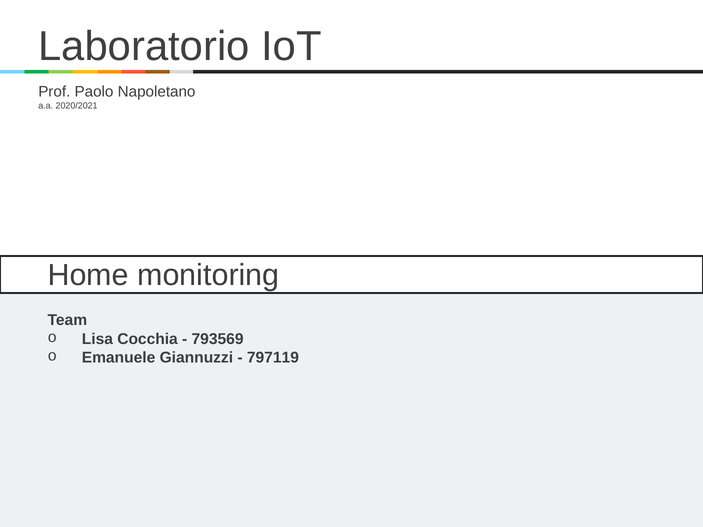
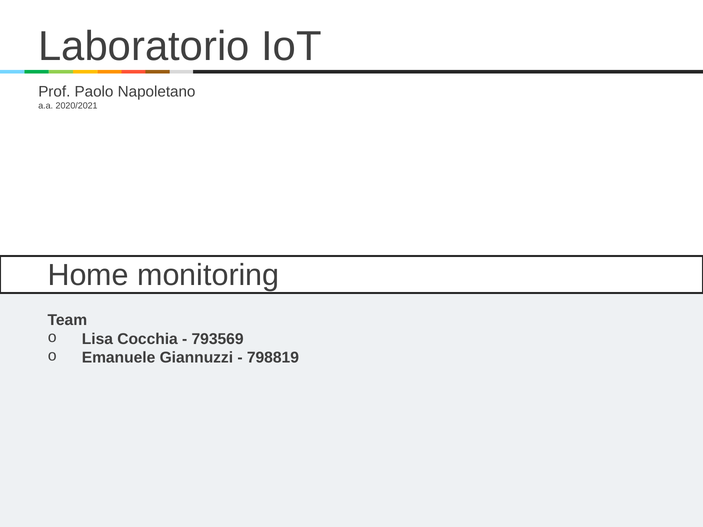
797119: 797119 -> 798819 (273, 358)
